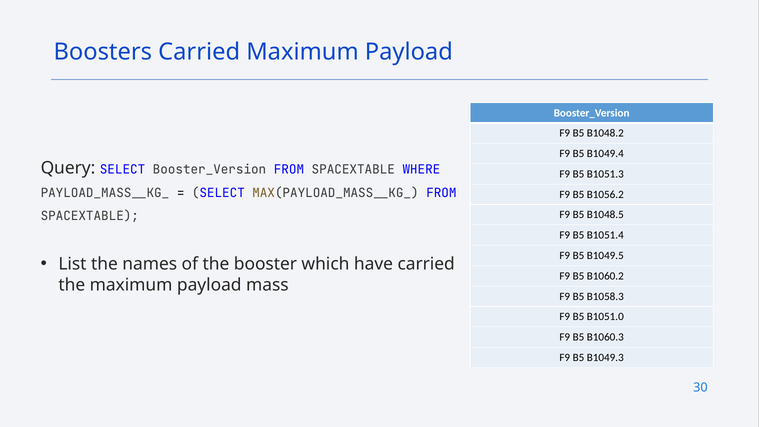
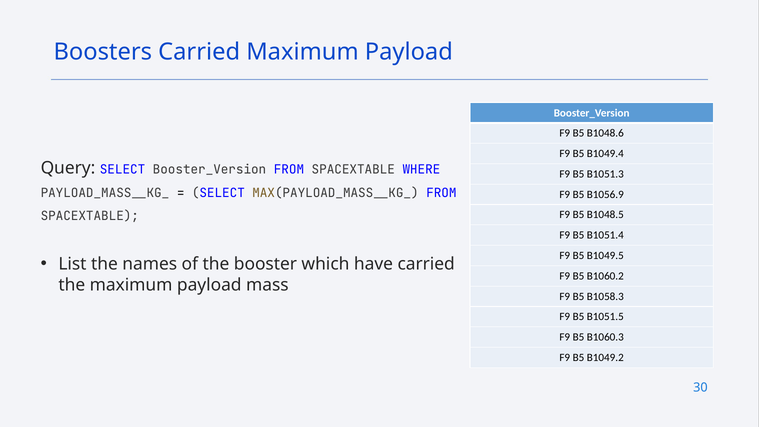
B1048.2: B1048.2 -> B1048.6 (605, 133)
B1056.2: B1056.2 -> B1056.9 (605, 194)
B1051.0: B1051.0 -> B1051.5 (605, 317)
B1049.3: B1049.3 -> B1049.2 (605, 358)
